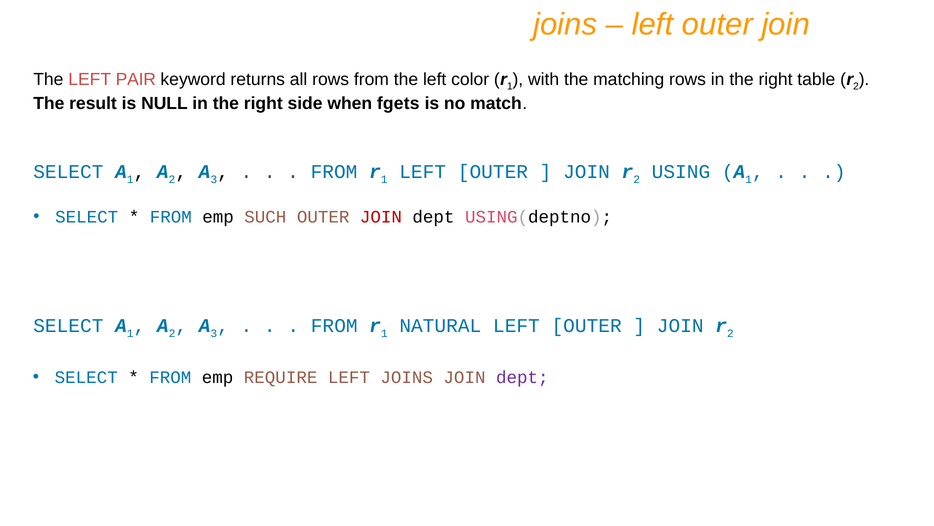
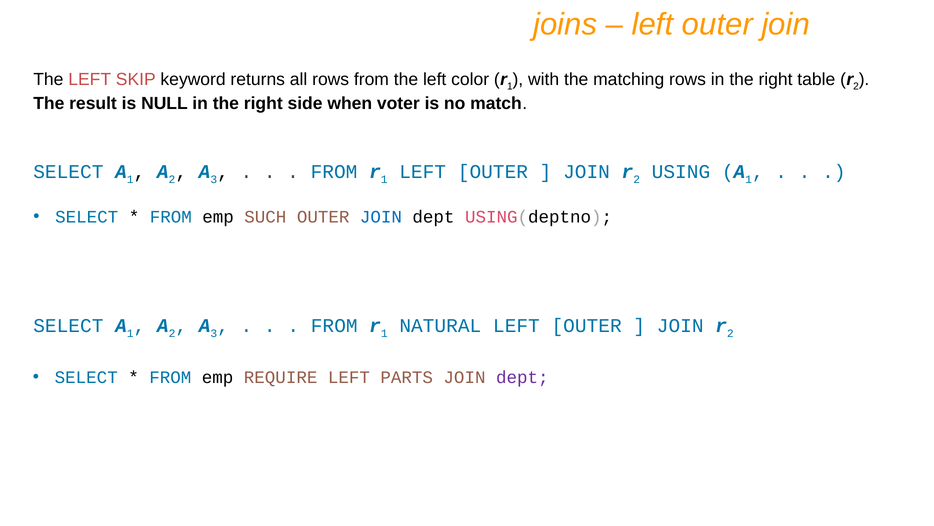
PAIR: PAIR -> SKIP (136, 79)
fgets: fgets -> voter (398, 103)
JOIN colour: red -> blue (381, 216)
LEFT JOINS: JOINS -> PARTS (407, 377)
